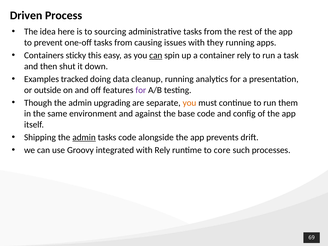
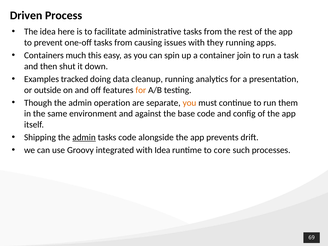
sourcing: sourcing -> facilitate (110, 32)
sticky: sticky -> much (76, 55)
can underline: present -> none (156, 55)
container rely: rely -> join (244, 55)
for colour: purple -> orange (141, 90)
upgrading: upgrading -> operation (112, 103)
with Rely: Rely -> Idea (162, 150)
